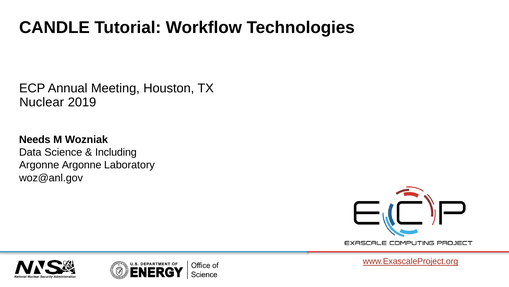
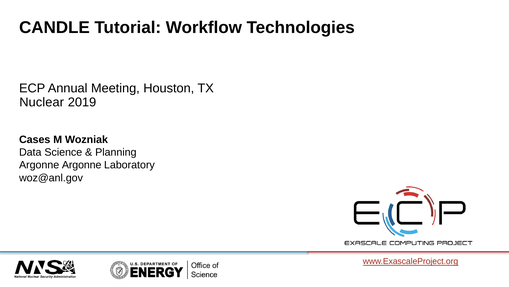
Needs: Needs -> Cases (35, 139)
Including: Including -> Planning (116, 152)
